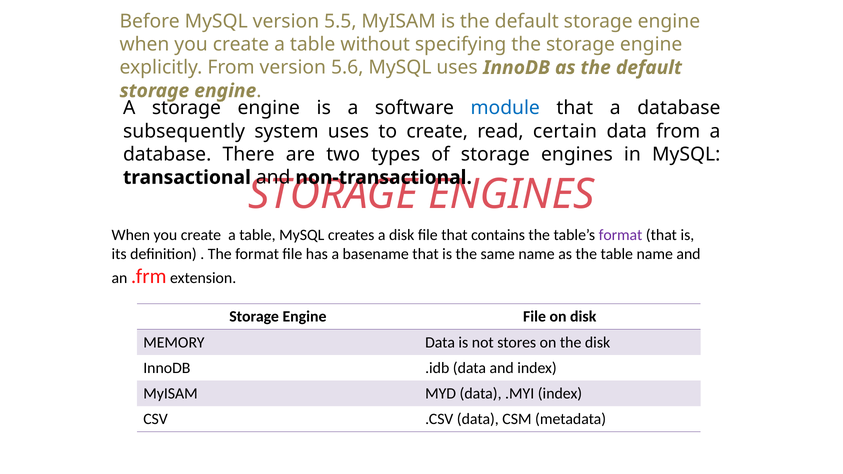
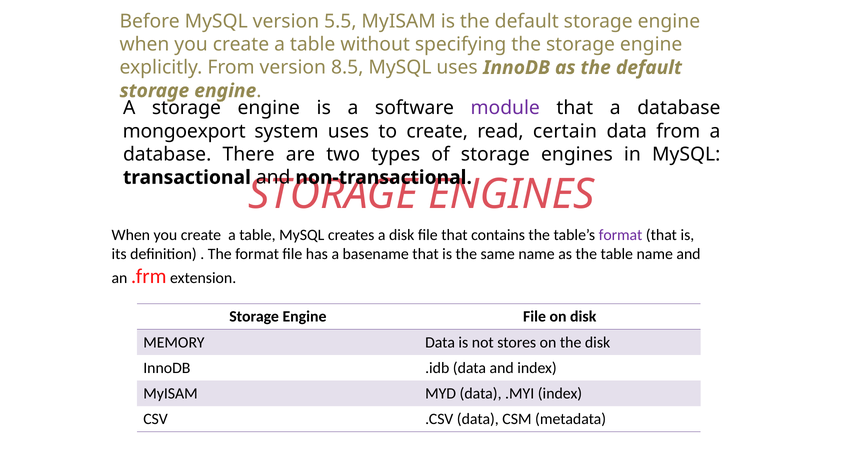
5.6: 5.6 -> 8.5 (347, 68)
module colour: blue -> purple (505, 108)
subsequently: subsequently -> mongoexport (184, 131)
